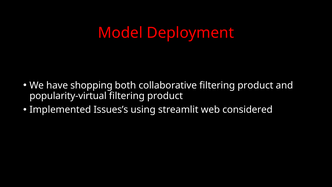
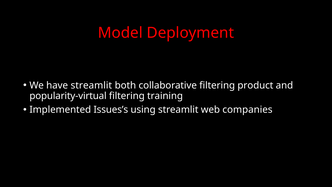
have shopping: shopping -> streamlit (91, 85)
product: product -> training (165, 96)
considered: considered -> companies (247, 110)
